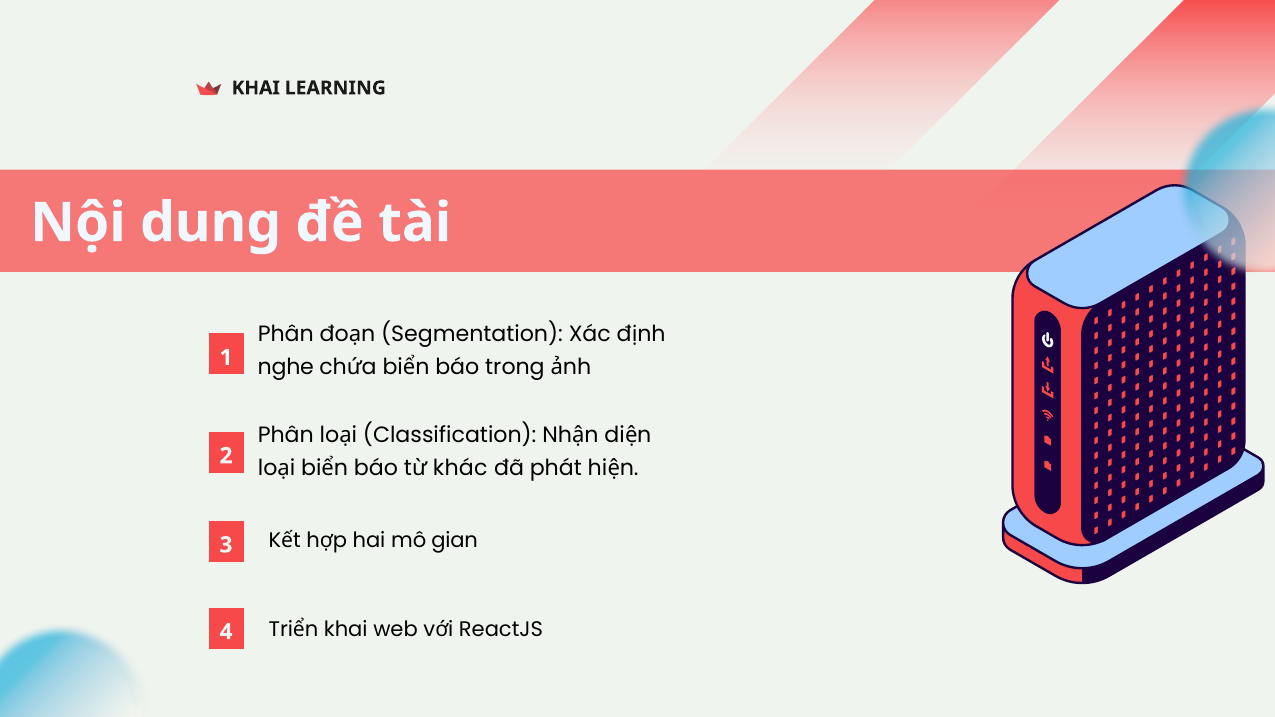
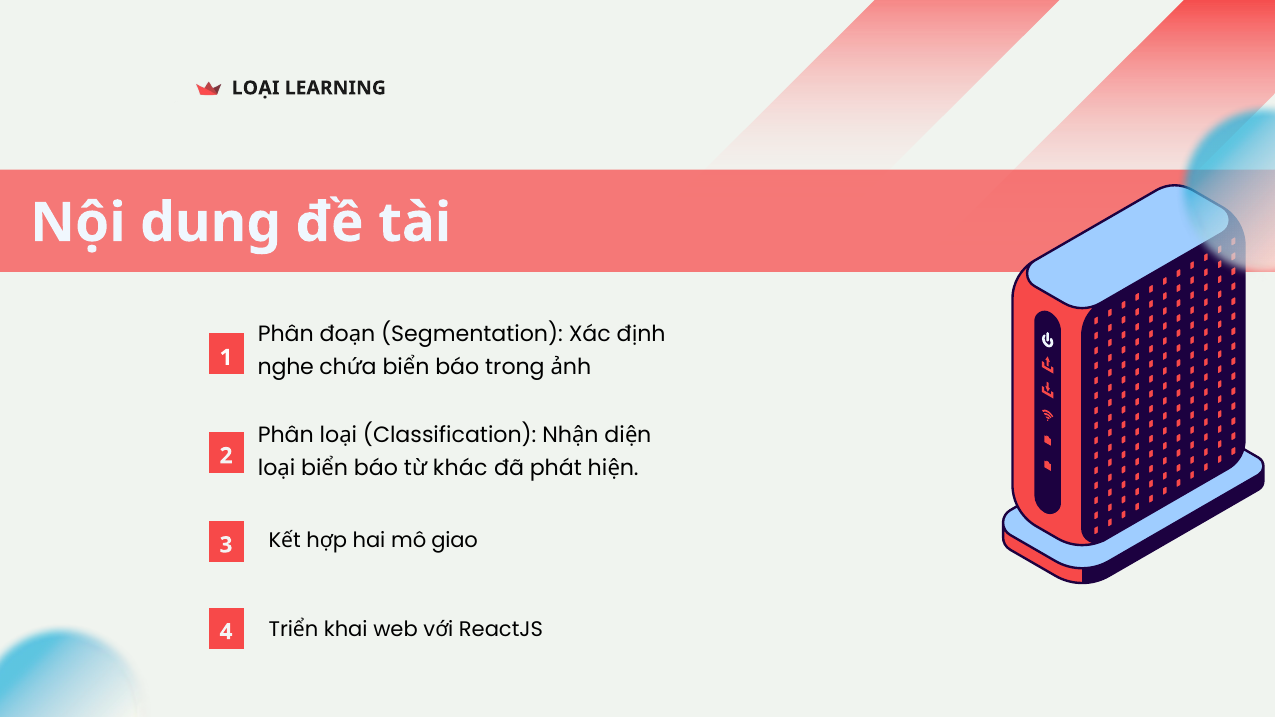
KHAI: KHAI -> LOẠI (256, 88)
gian: gian -> giao (455, 541)
